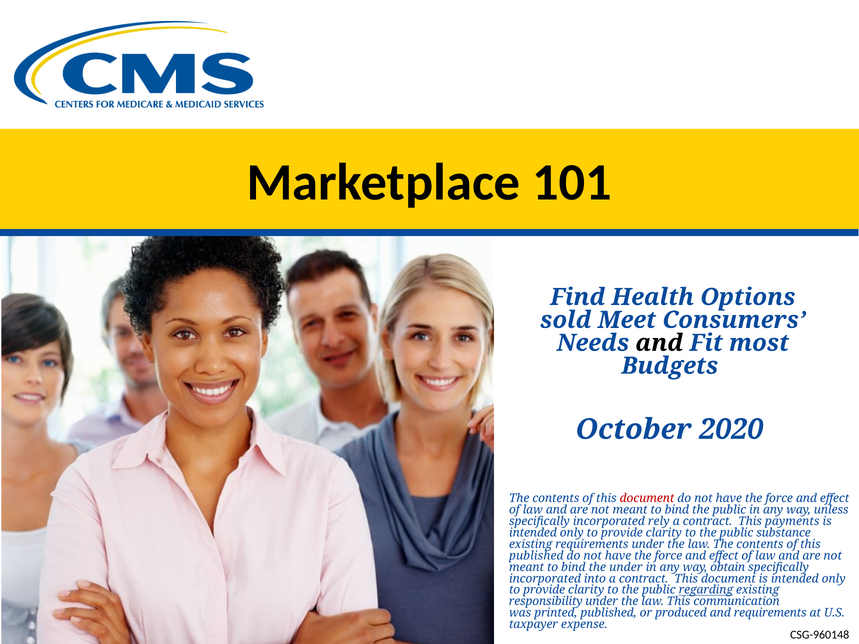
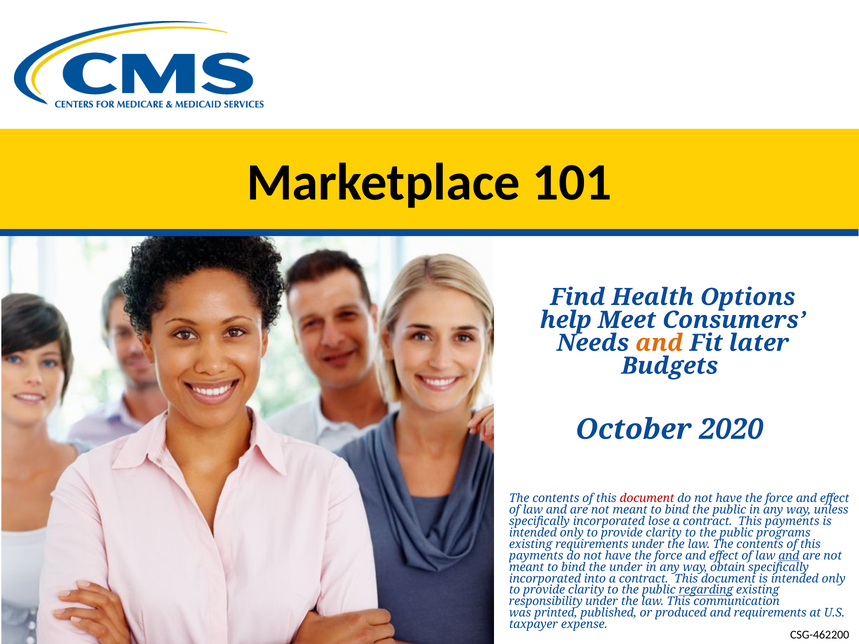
sold: sold -> help (566, 320)
and colour: black -> orange (659, 343)
most: most -> later (759, 343)
rely: rely -> lose (659, 521)
substance: substance -> programs (783, 533)
published: published -> payments (536, 556)
and underline: none -> present (789, 556)
CSG-960148: CSG-960148 -> CSG-462200 (820, 635)
